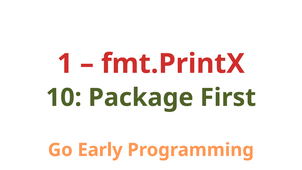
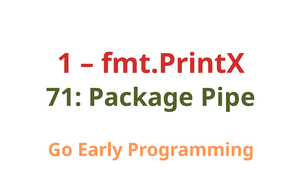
10: 10 -> 71 (64, 98)
First: First -> Pipe (228, 98)
